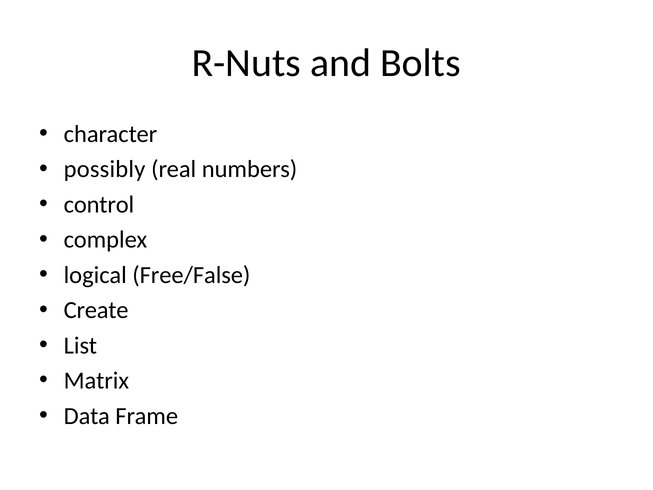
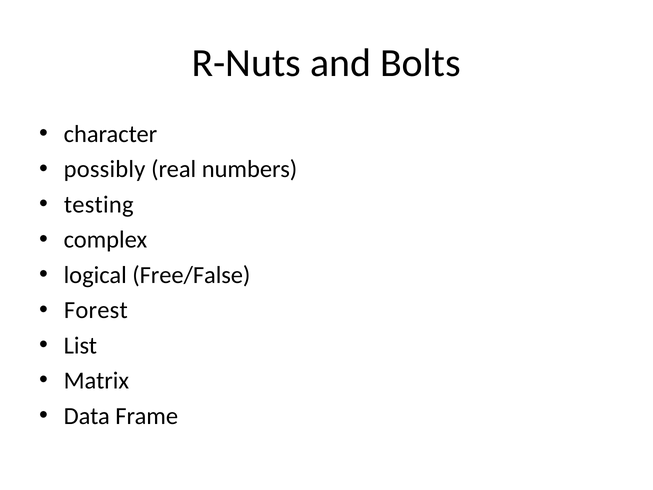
control: control -> testing (99, 204)
Create: Create -> Forest (96, 310)
